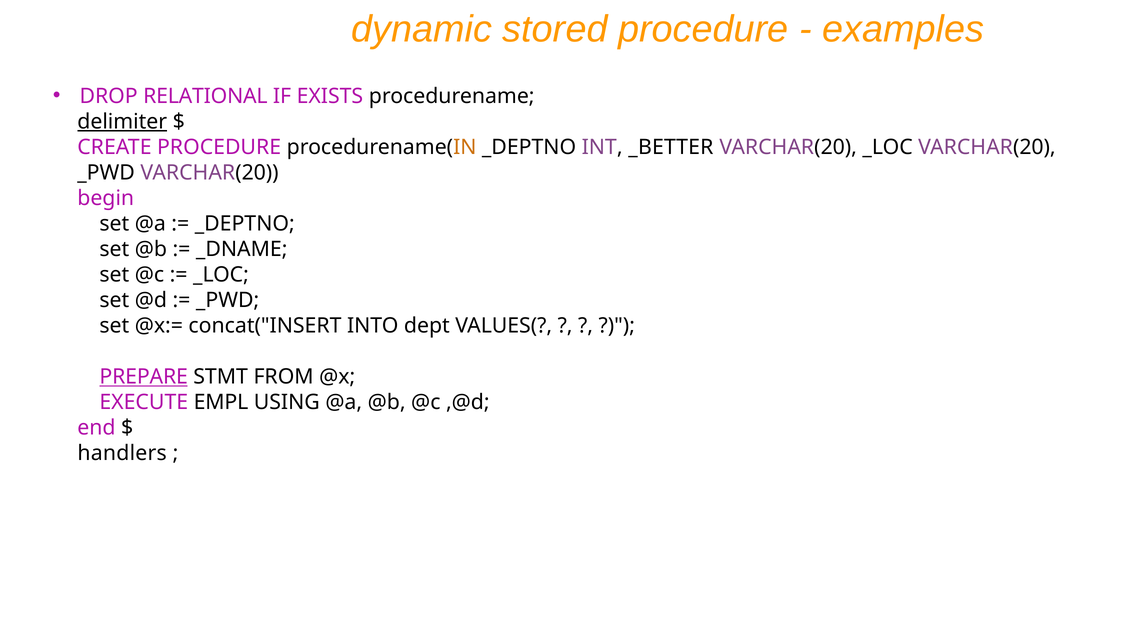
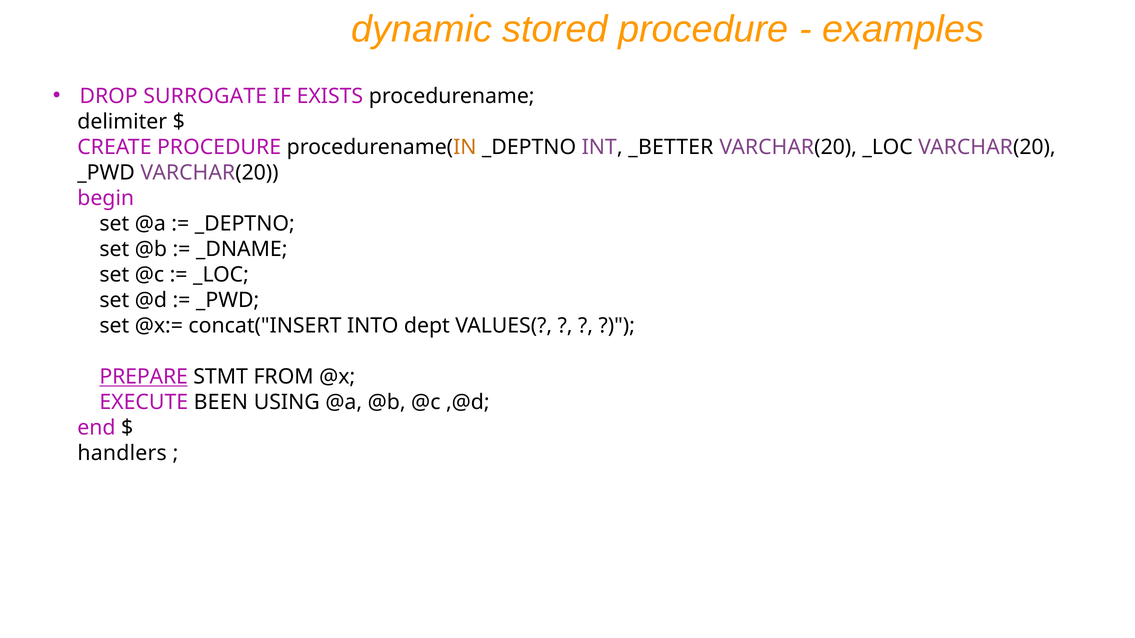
RELATIONAL: RELATIONAL -> SURROGATE (205, 96)
delimiter underline: present -> none (122, 122)
EMPL: EMPL -> BEEN (221, 403)
